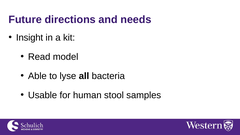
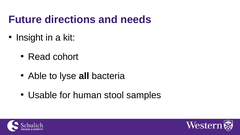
model: model -> cohort (66, 57)
